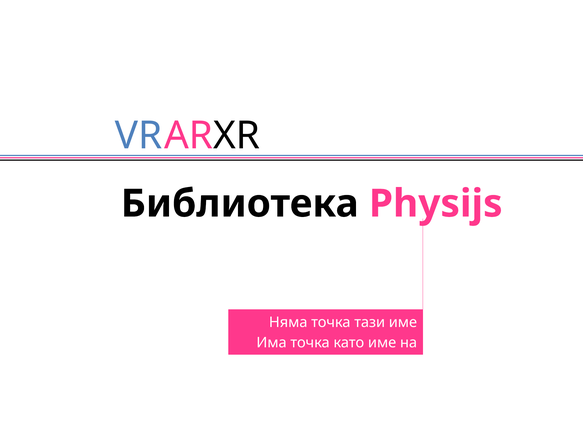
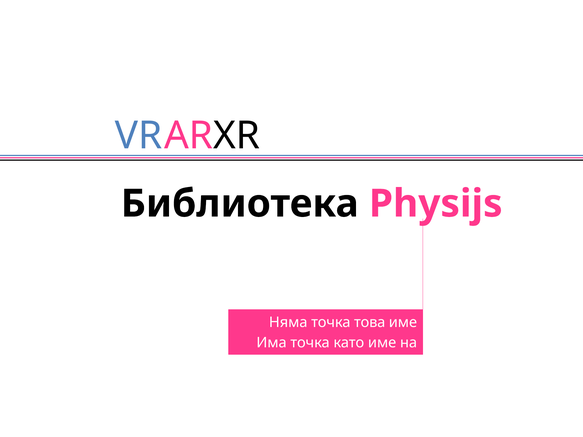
тази: тази -> това (370, 322)
